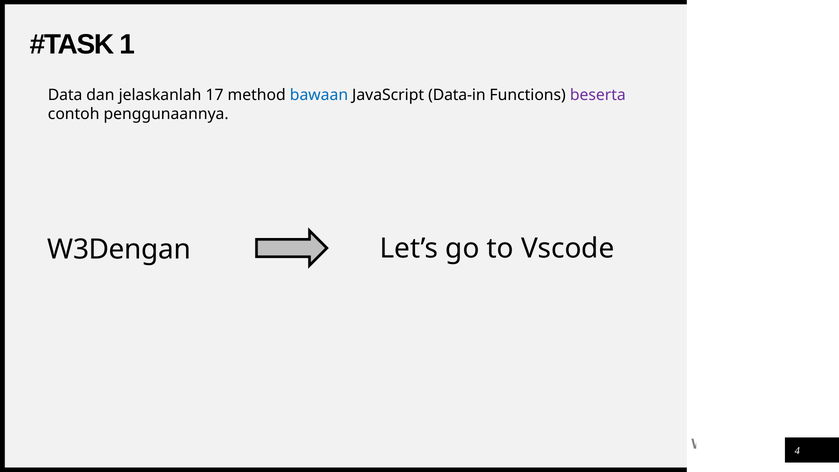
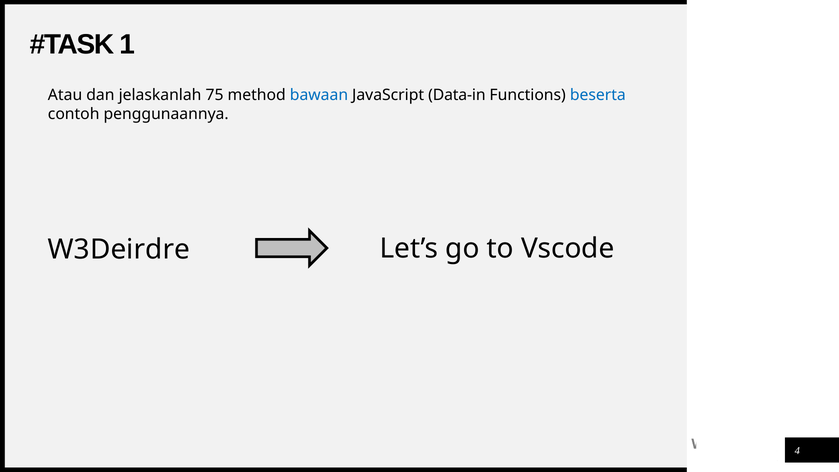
Data: Data -> Atau (65, 95)
17: 17 -> 75 (215, 95)
beserta colour: purple -> blue (598, 95)
W3Dengan: W3Dengan -> W3Deirdre (119, 250)
